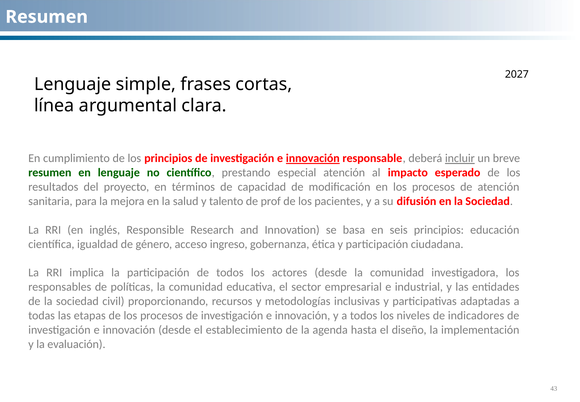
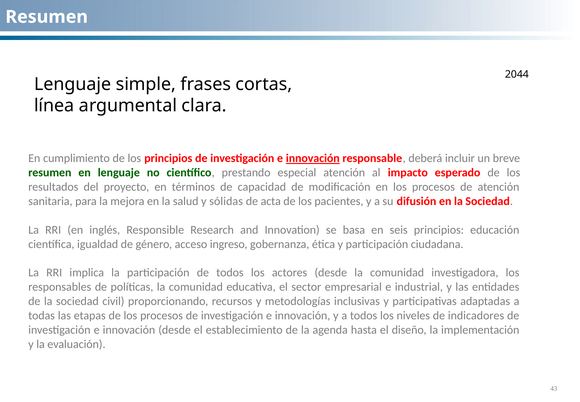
2027: 2027 -> 2044 (517, 74)
incluir underline: present -> none (460, 158)
talento: talento -> sólidas (226, 201)
prof: prof -> acta (271, 201)
